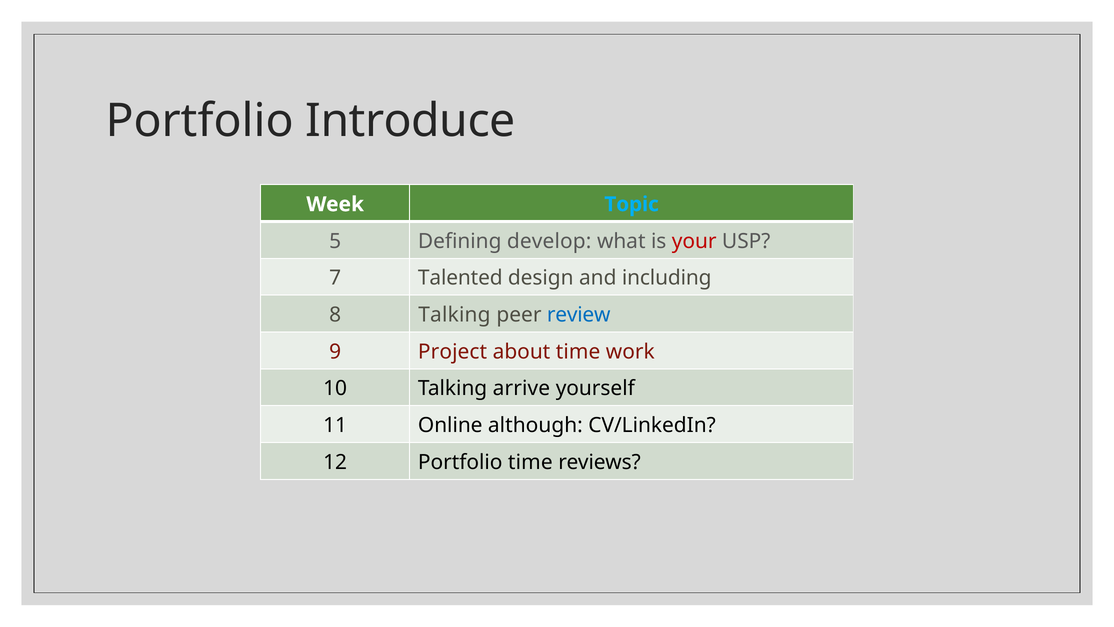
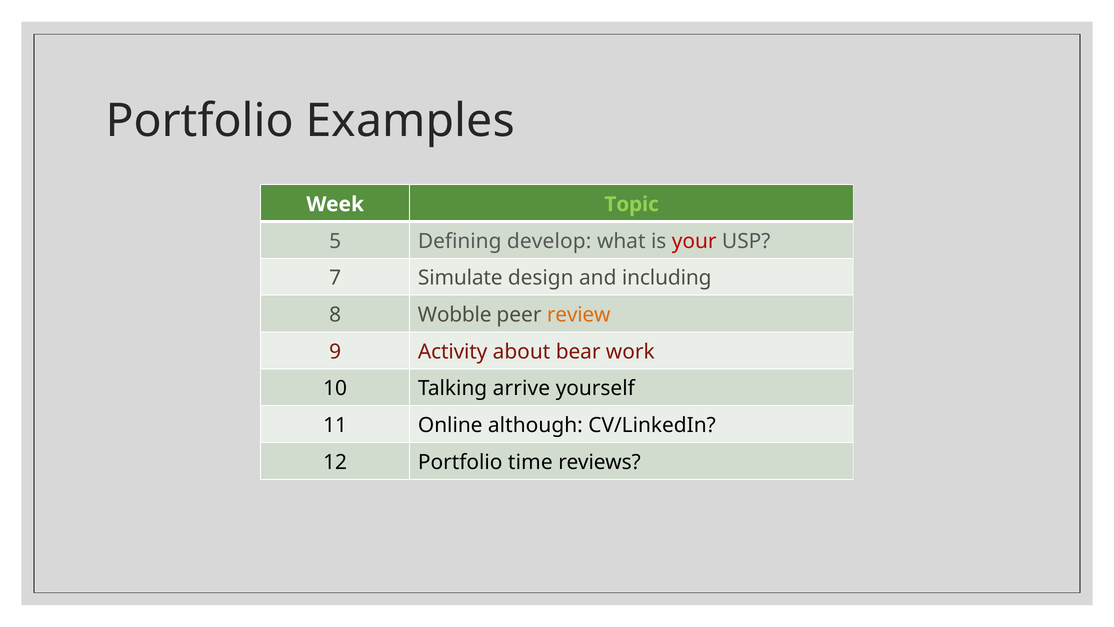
Introduce: Introduce -> Examples (410, 121)
Topic colour: light blue -> light green (632, 204)
Talented: Talented -> Simulate (460, 278)
8 Talking: Talking -> Wobble (455, 315)
review colour: blue -> orange (579, 315)
Project: Project -> Activity (453, 351)
about time: time -> bear (578, 351)
